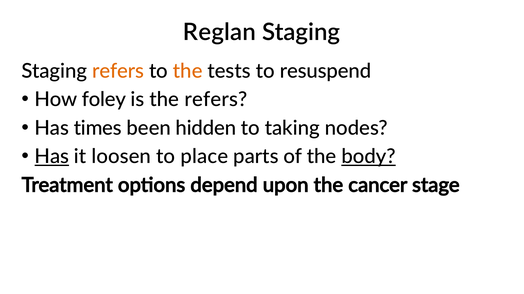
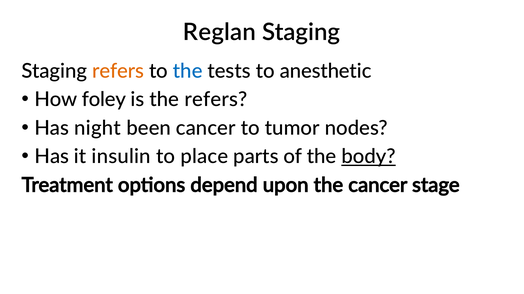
the colour: orange -> blue (188, 71)
resuspend: resuspend -> anesthetic (326, 71)
times: times -> night (98, 128)
been hidden: hidden -> cancer (206, 128)
taking: taking -> tumor (292, 128)
Has underline: present -> none (52, 157)
loosen: loosen -> insulin (121, 157)
